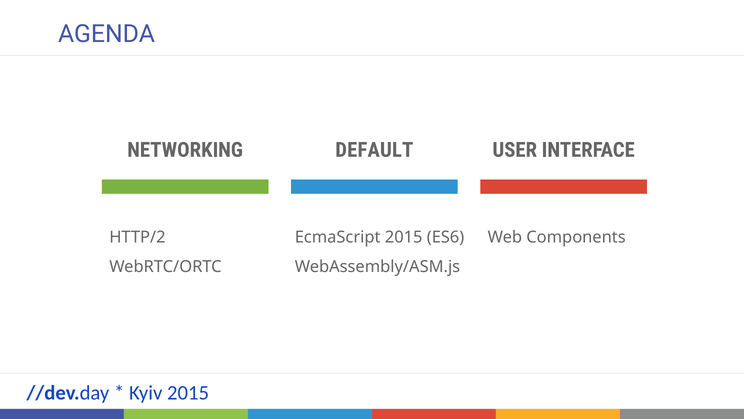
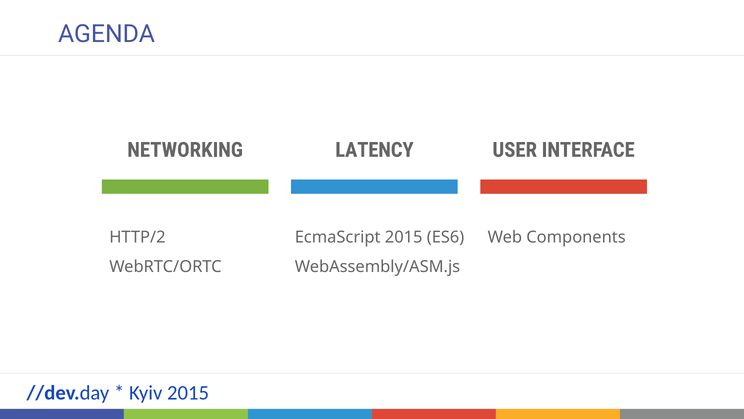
DEFAULT: DEFAULT -> LATENCY (374, 150)
